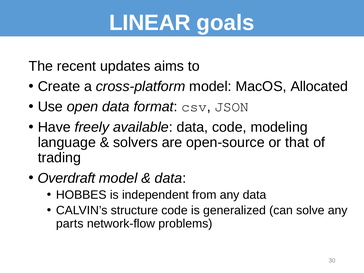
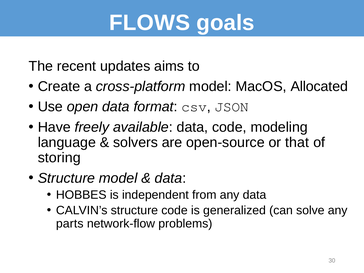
LINEAR: LINEAR -> FLOWS (150, 23)
trading: trading -> storing (59, 158)
Overdraft: Overdraft -> Structure (66, 178)
